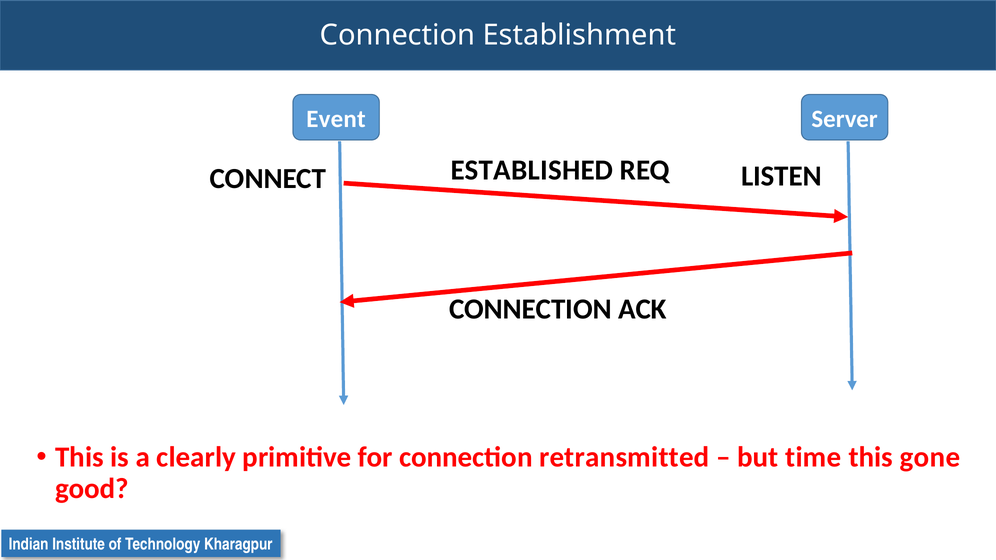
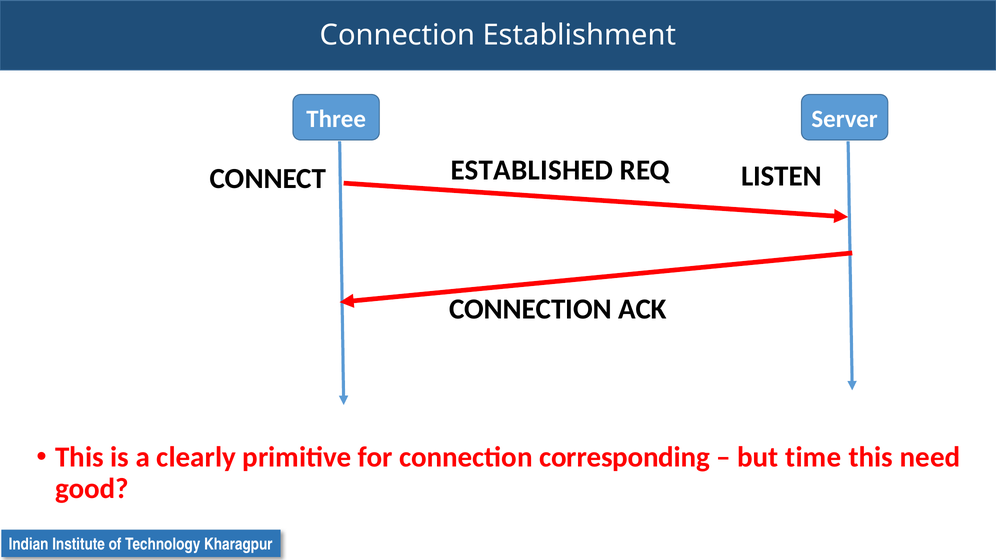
Event: Event -> Three (336, 119)
retransmitted: retransmitted -> corresponding (624, 458)
gone: gone -> need (930, 458)
